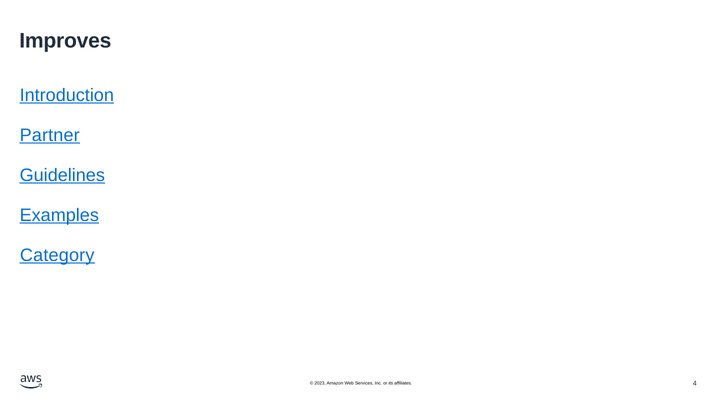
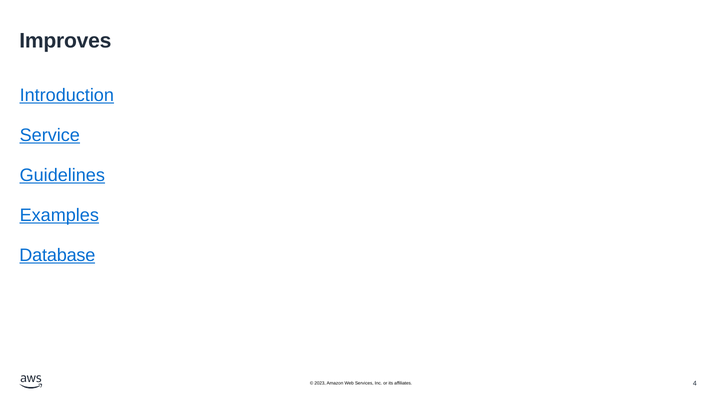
Partner: Partner -> Service (50, 135)
Category: Category -> Database (57, 255)
